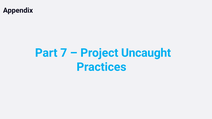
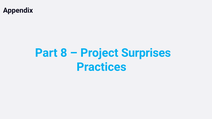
7: 7 -> 8 (64, 53)
Uncaught: Uncaught -> Surprises (146, 53)
